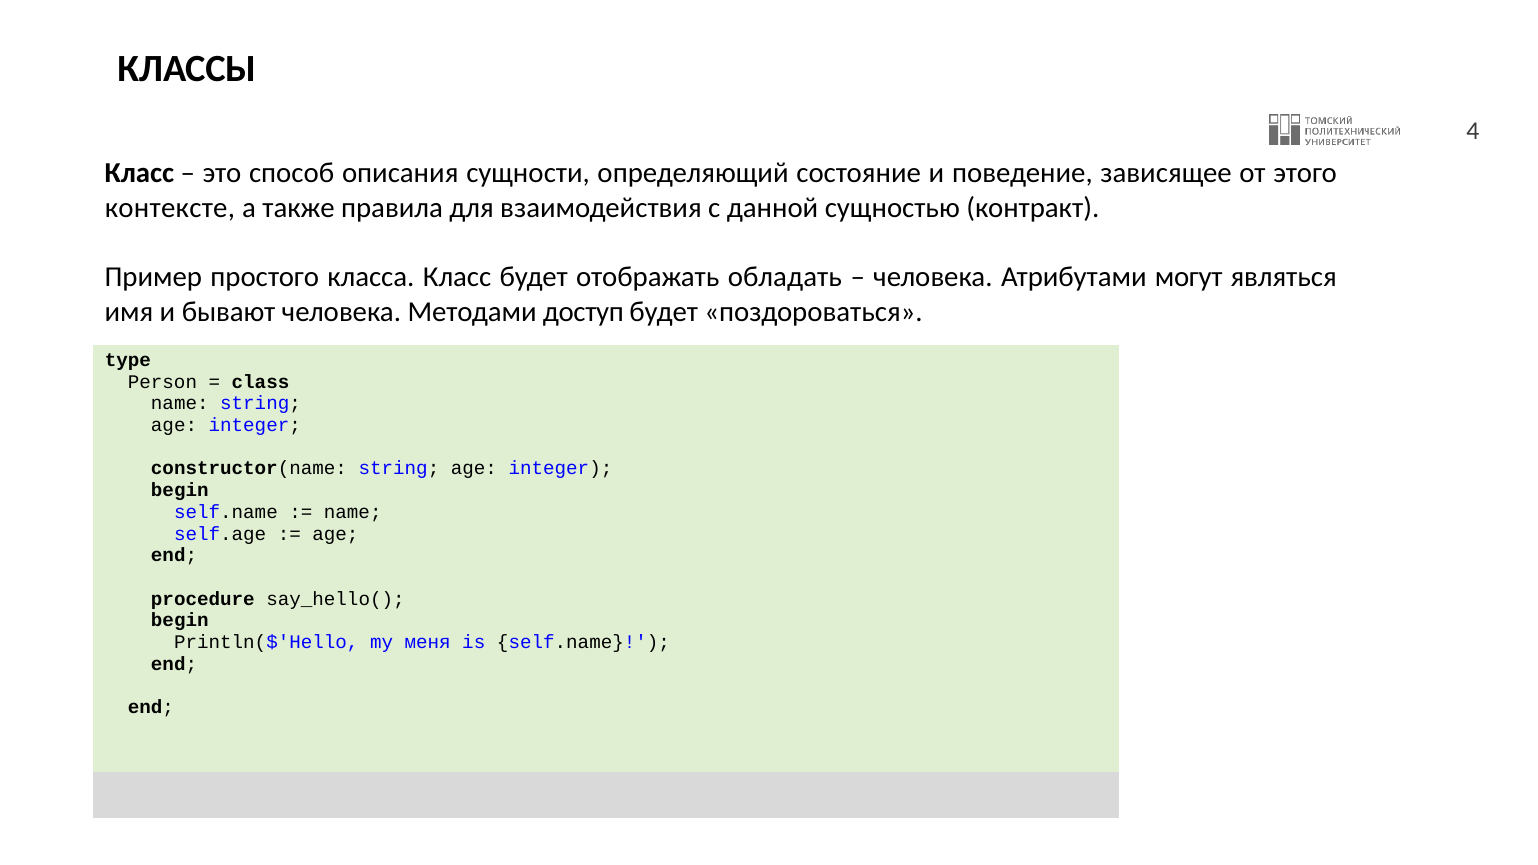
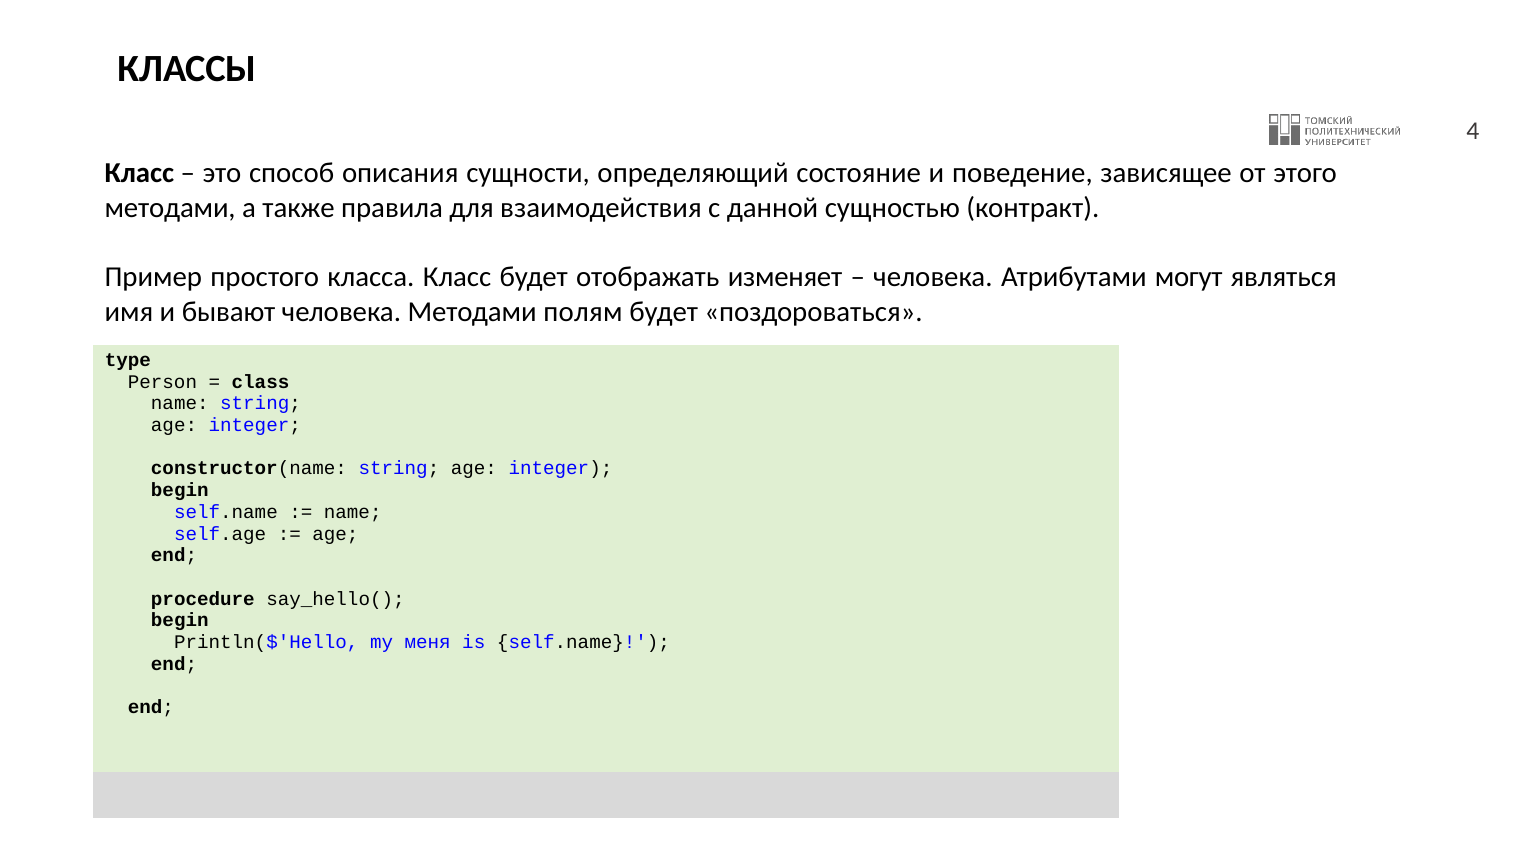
контексте: контексте -> методами (170, 208)
обладать: обладать -> изменяет (785, 277)
доступ: доступ -> полям (583, 312)
